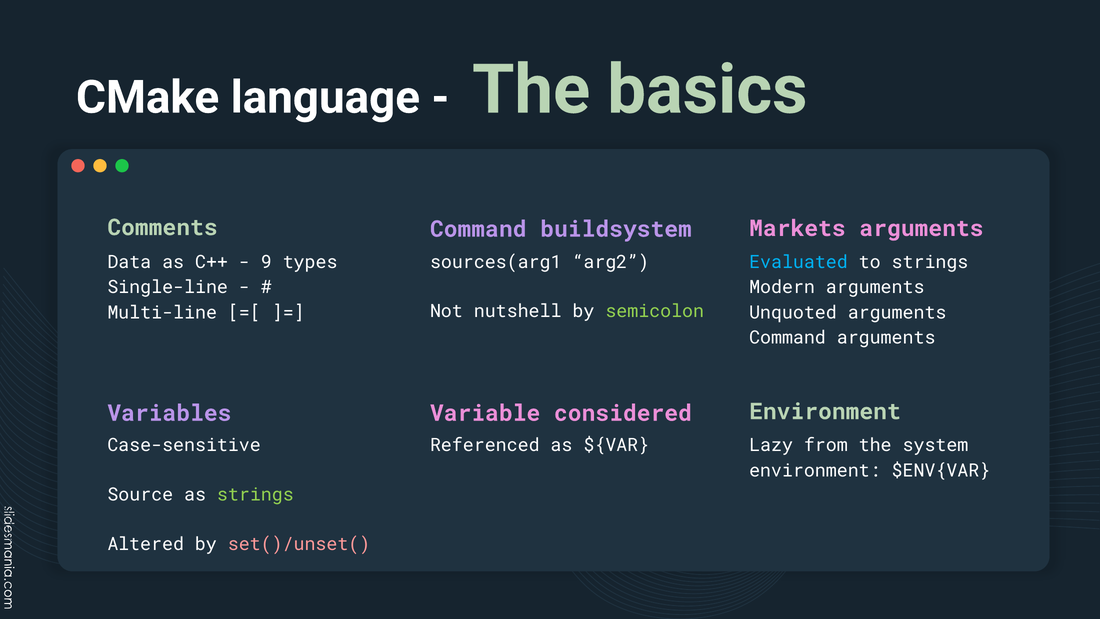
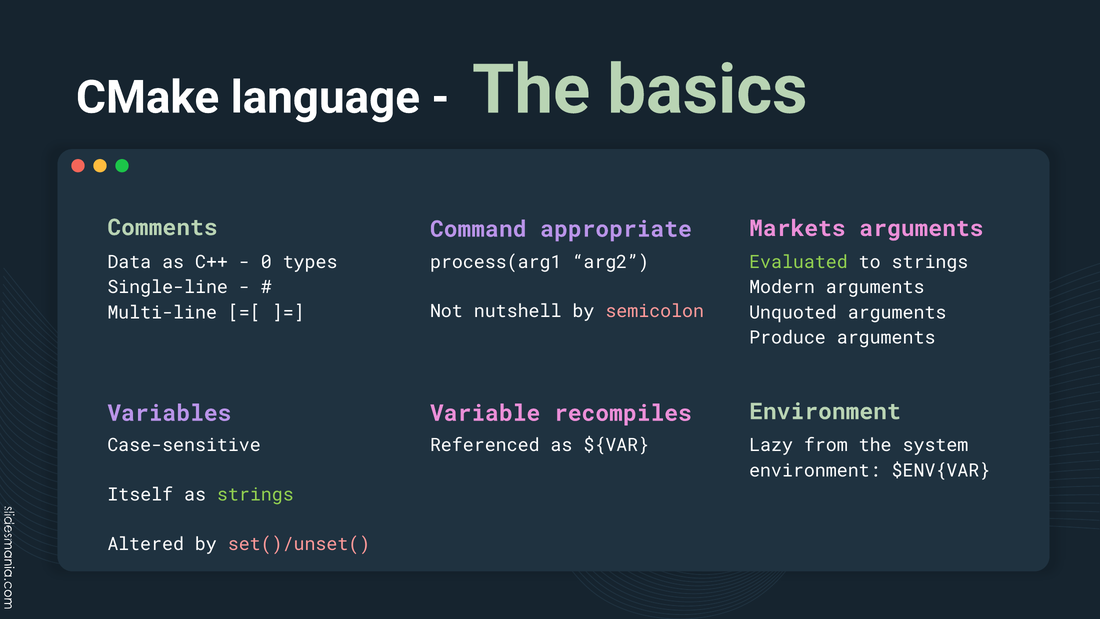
buildsystem: buildsystem -> appropriate (616, 229)
9: 9 -> 0 (266, 262)
sources(arg1: sources(arg1 -> process(arg1 (496, 262)
Evaluated colour: light blue -> light green (798, 262)
semicolon colour: light green -> pink (655, 311)
Command: Command -> Produce (788, 338)
considered: considered -> recompiles (623, 413)
Source: Source -> Itself (140, 494)
